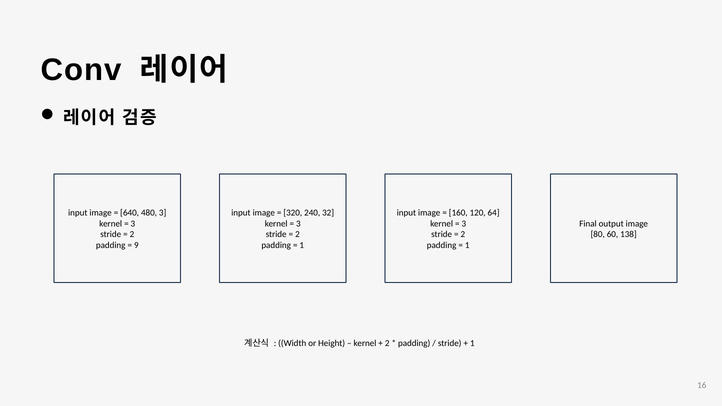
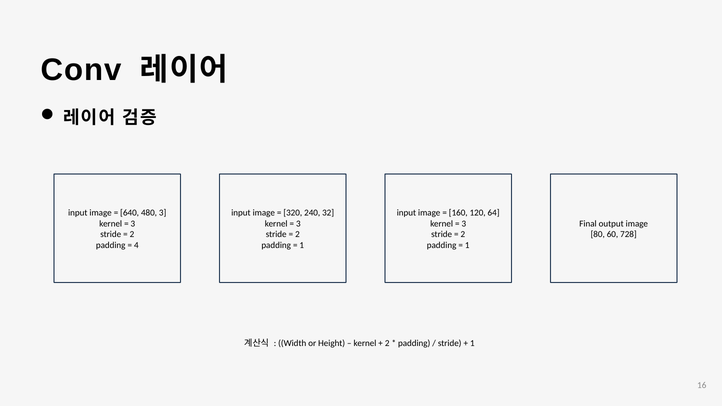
138: 138 -> 728 (628, 234)
9: 9 -> 4 (136, 245)
